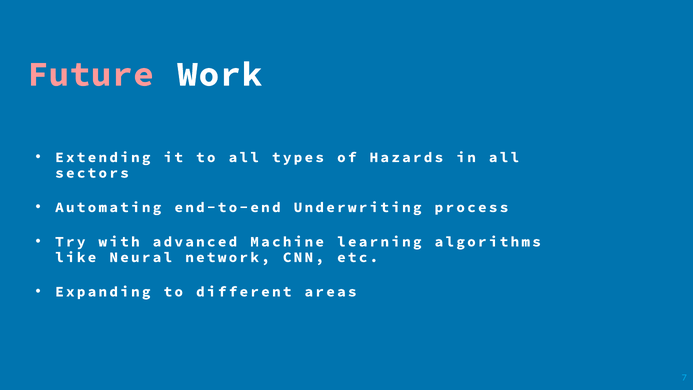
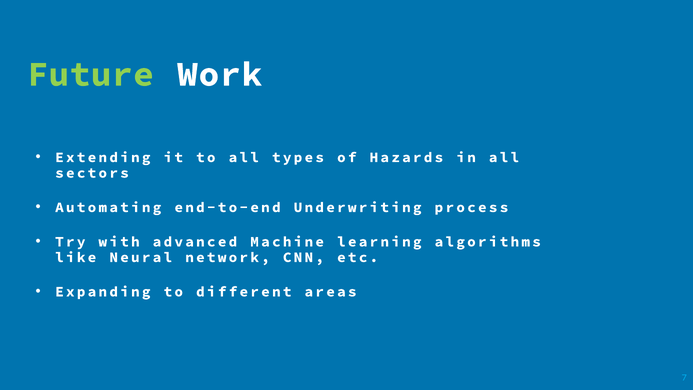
Future colour: pink -> light green (91, 74)
